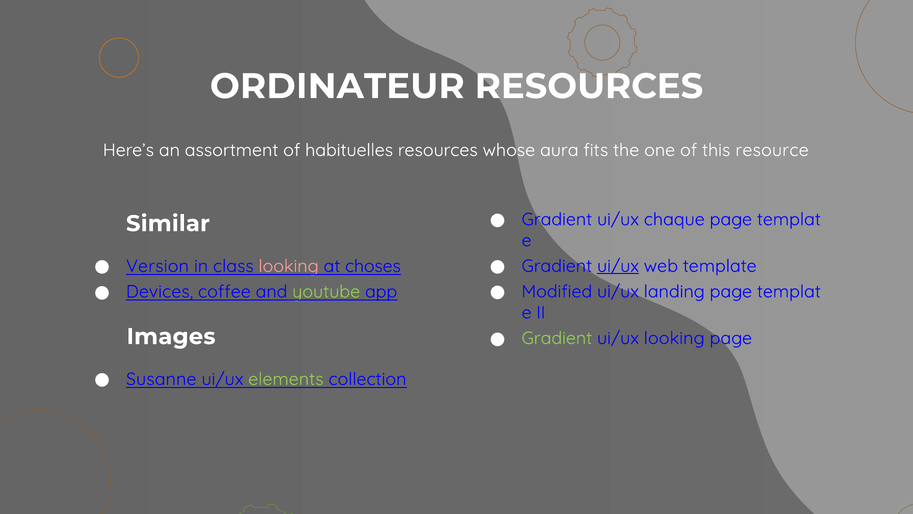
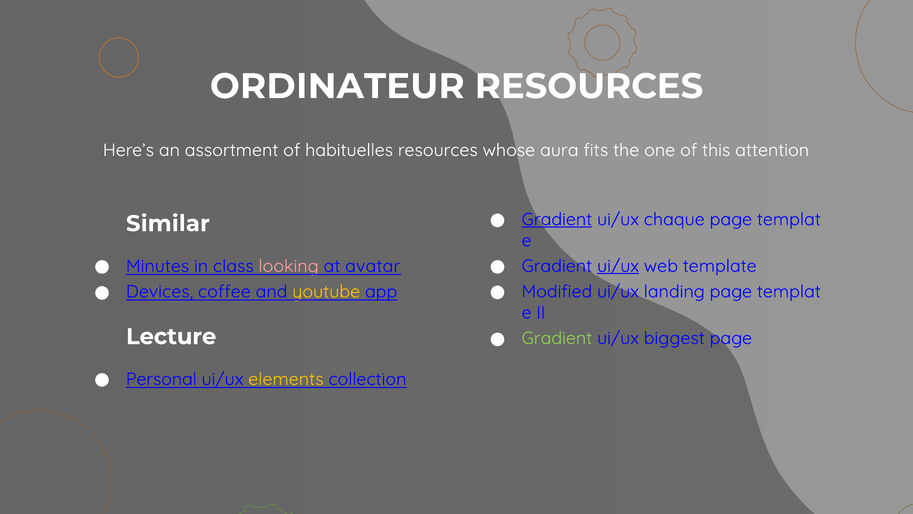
resource: resource -> attention (772, 150)
Gradient underline: none -> present (557, 219)
Version: Version -> Minutes (158, 266)
choses: choses -> avatar (373, 266)
youtube colour: light green -> yellow (326, 291)
ui/ux looking: looking -> biggest (674, 338)
Images: Images -> Lecture (171, 336)
Susanne: Susanne -> Personal (161, 379)
elements colour: light green -> yellow (286, 379)
